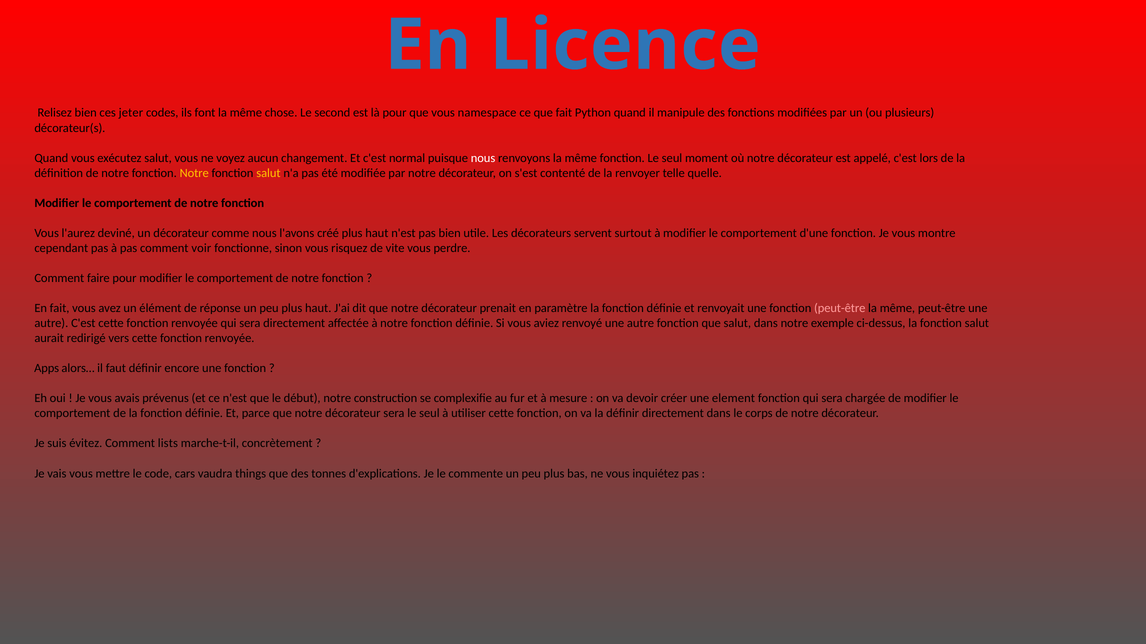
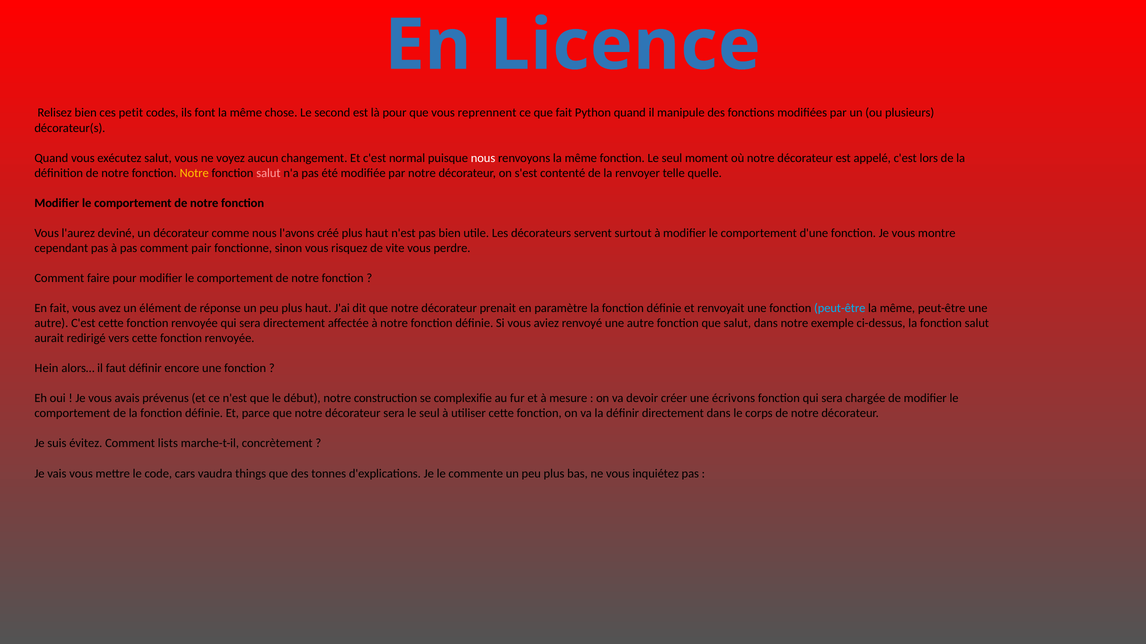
jeter: jeter -> petit (131, 113)
namespace: namespace -> reprennent (487, 113)
salut colour: yellow -> pink (268, 173)
voir: voir -> pair (201, 248)
peut-être colour: pink -> light blue (840, 309)
Apps: Apps -> Hein (47, 369)
element: element -> écrivons (734, 399)
